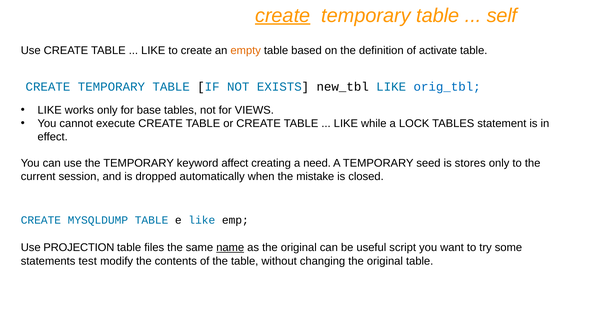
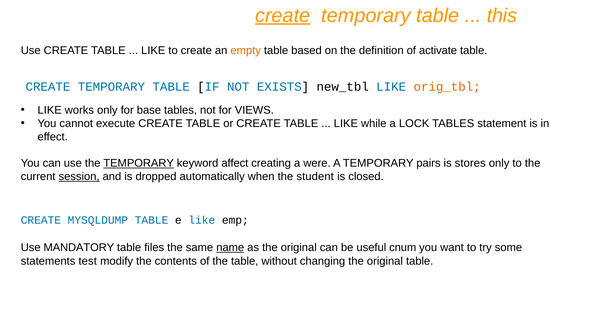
self: self -> this (502, 16)
orig_tbl colour: blue -> orange (447, 87)
TEMPORARY underline: none -> present (139, 163)
need: need -> were (317, 163)
seed: seed -> pairs (428, 163)
session underline: none -> present (79, 177)
mistake: mistake -> student (315, 177)
PROJECTION: PROJECTION -> MANDATORY (79, 248)
script: script -> cnum (403, 248)
